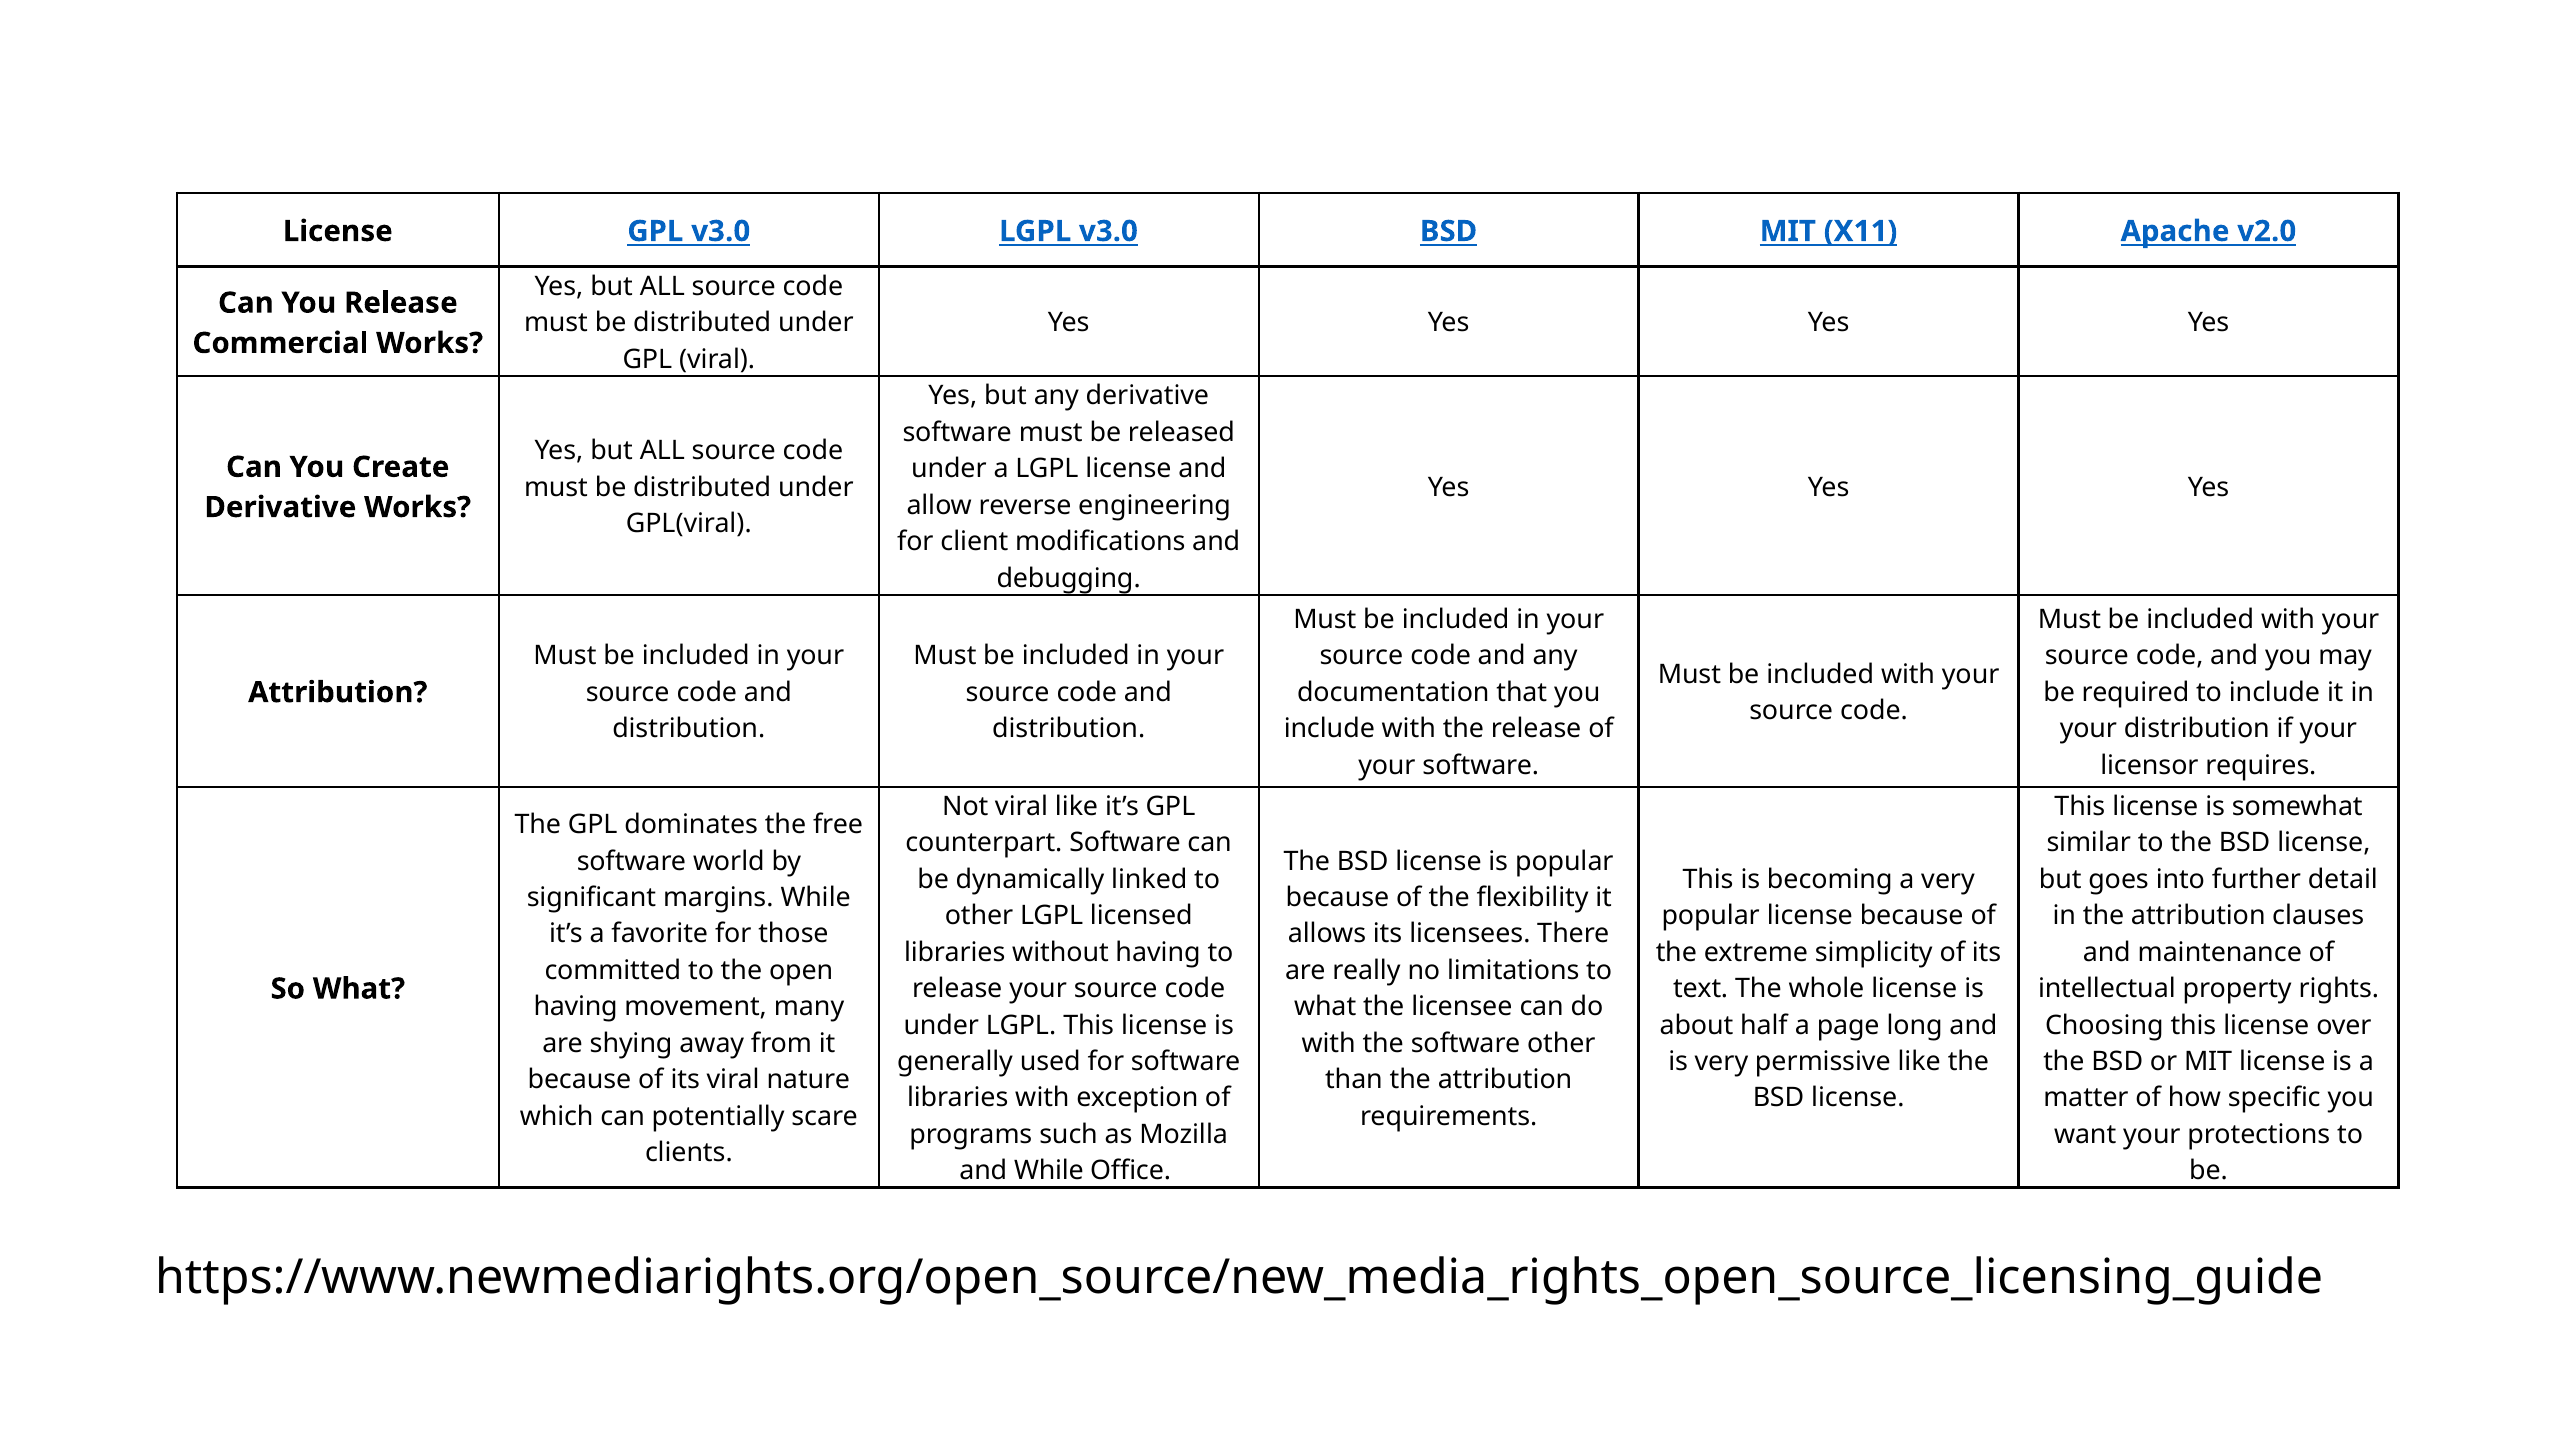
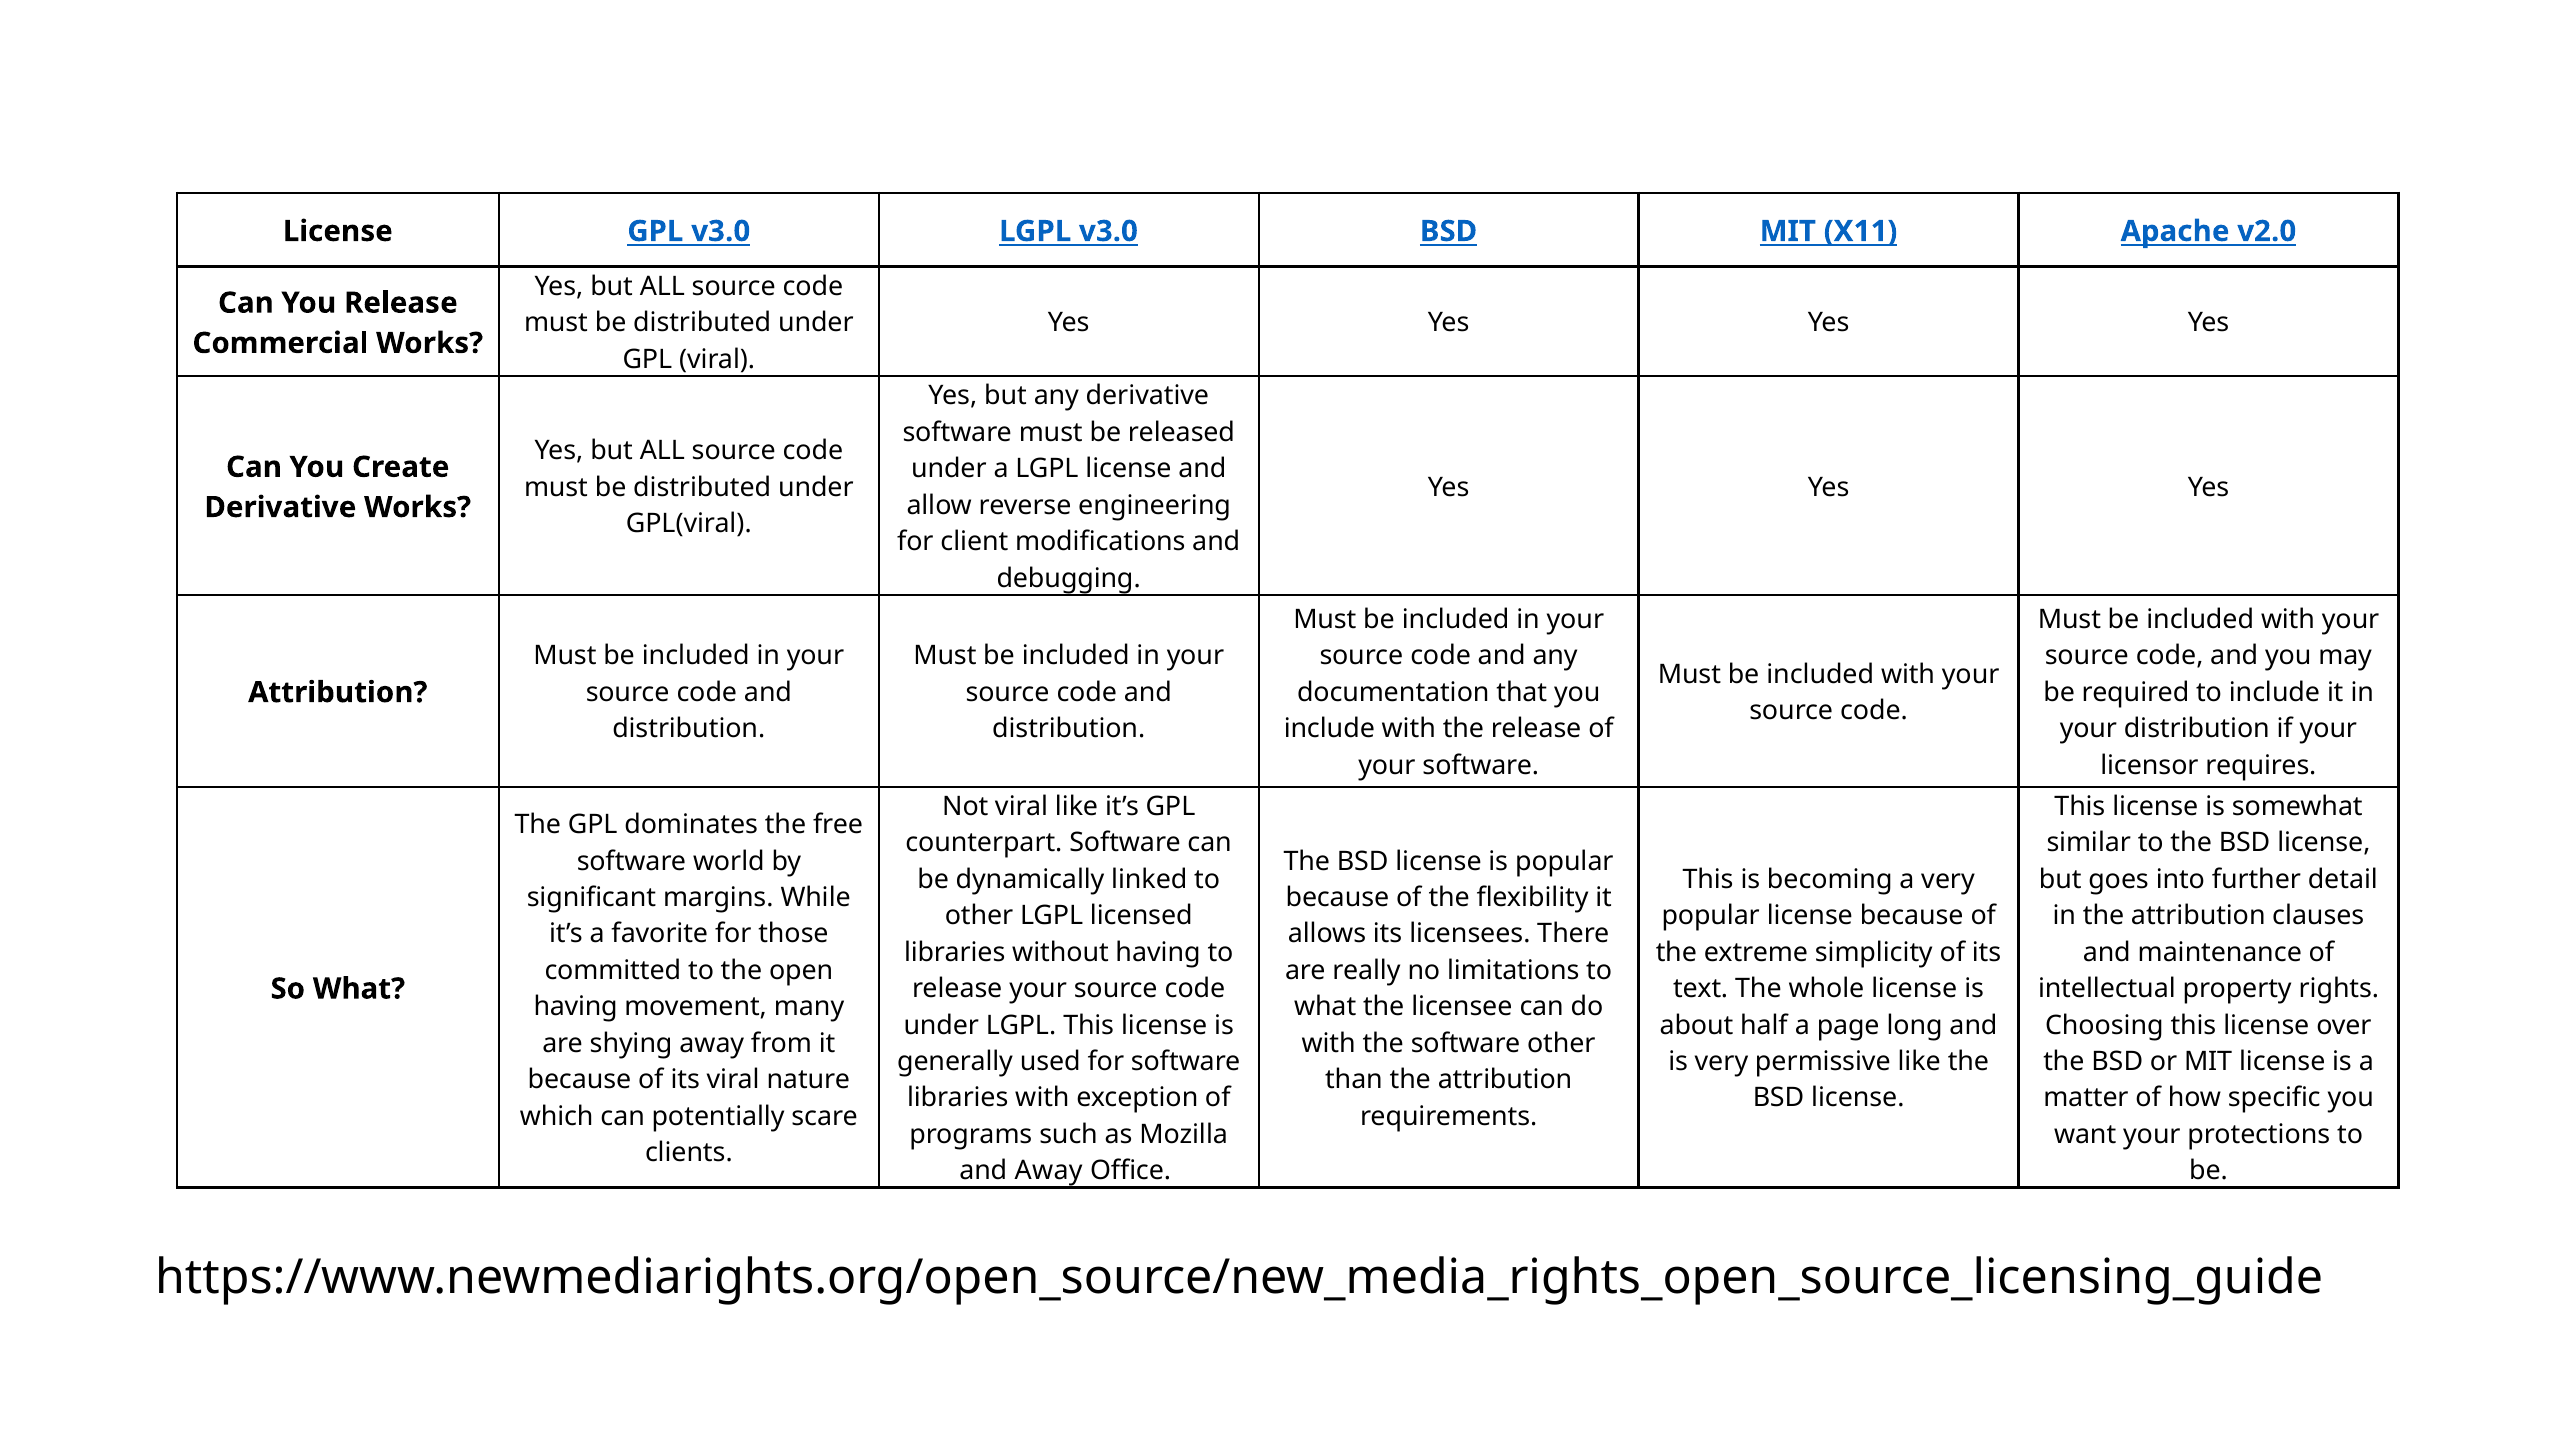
and While: While -> Away (1049, 1171)
